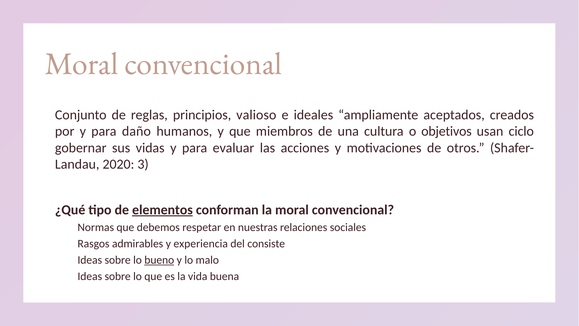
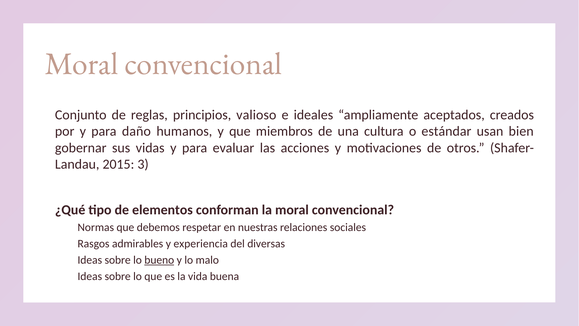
objetivos: objetivos -> estándar (446, 131)
ciclo: ciclo -> bien (521, 131)
2020: 2020 -> 2015 (118, 164)
elementos underline: present -> none (162, 210)
consiste: consiste -> diversas (266, 244)
